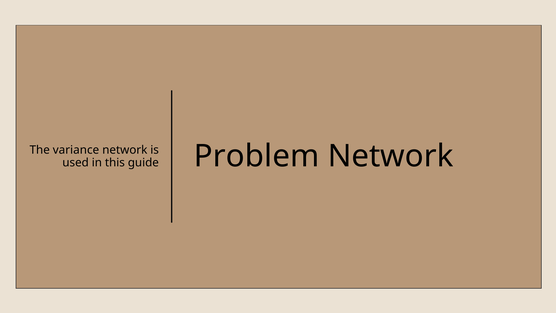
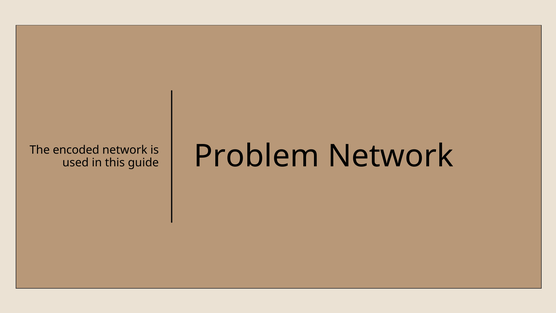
variance: variance -> encoded (76, 150)
